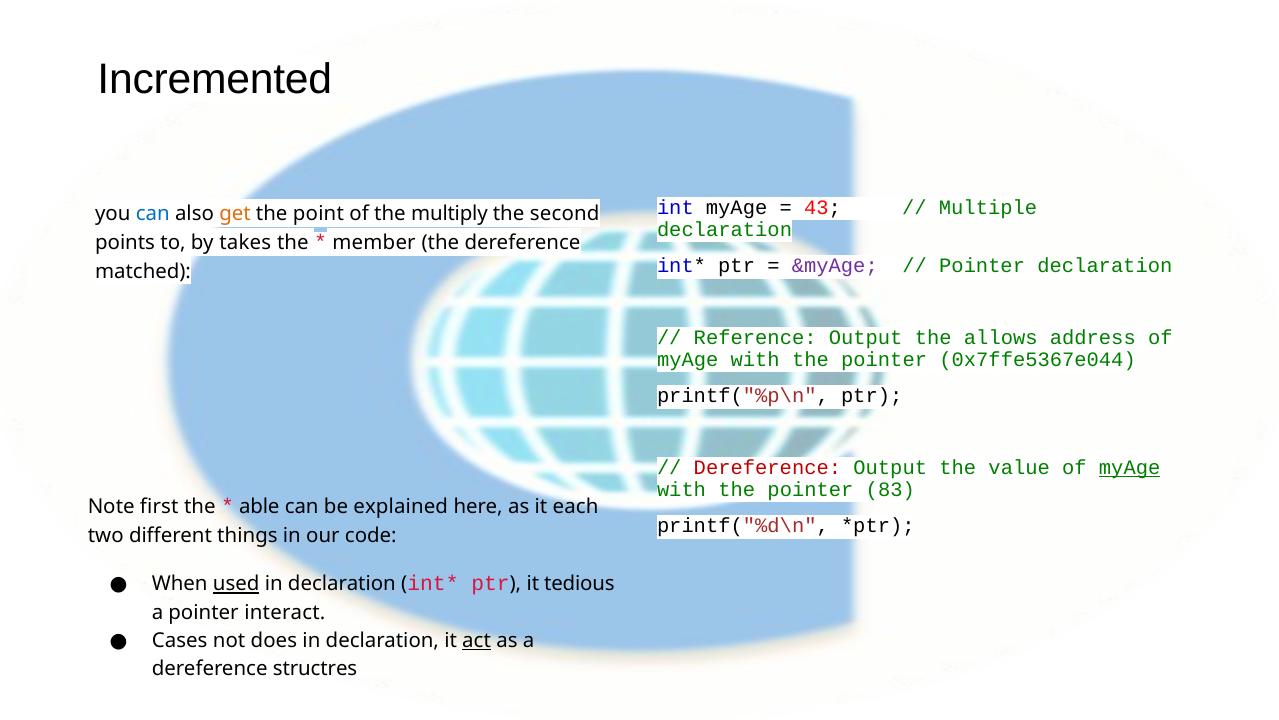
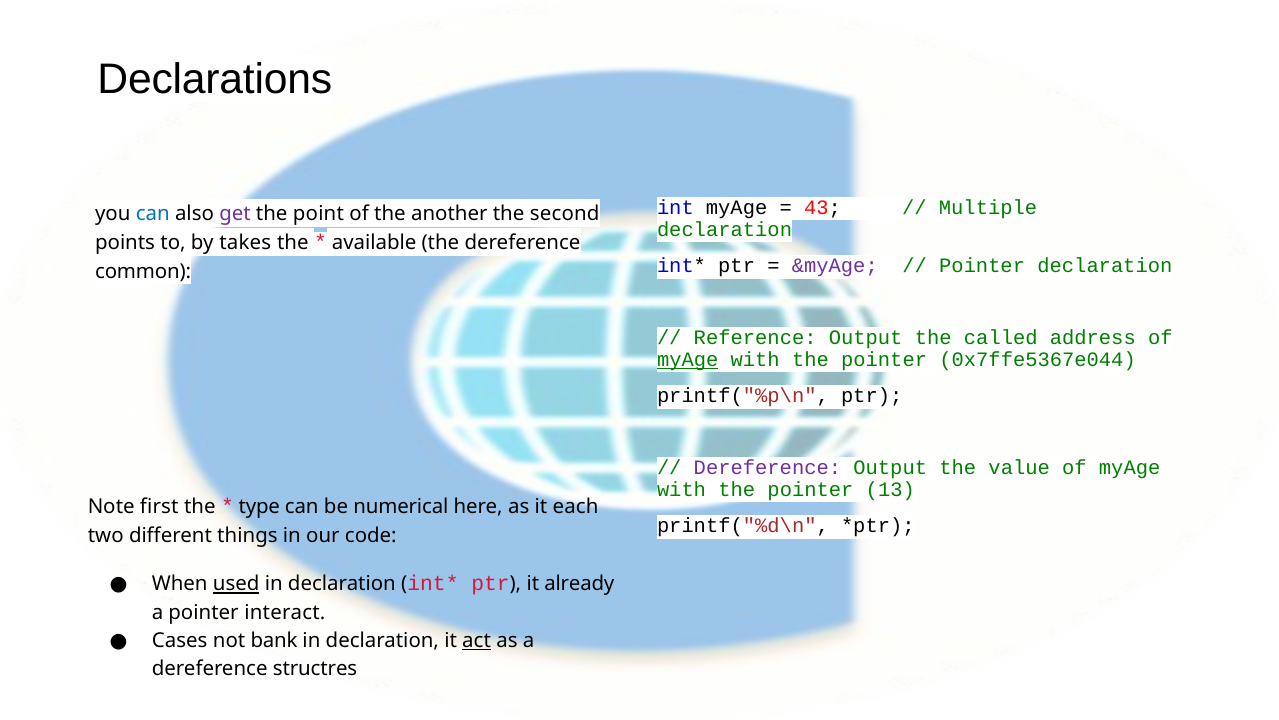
Incremented: Incremented -> Declarations (215, 79)
get colour: orange -> purple (235, 214)
multiply: multiply -> another (449, 214)
member: member -> available (374, 243)
matched: matched -> common (143, 271)
allows: allows -> called (1001, 337)
myAge underline: none -> present (688, 359)
Dereference colour: red -> purple (767, 467)
myAge underline: present -> none (1130, 467)
83: 83 -> 13 (890, 489)
able: able -> type (259, 507)
explained: explained -> numerical (401, 507)
tedious: tedious -> already (579, 584)
does: does -> bank (274, 640)
